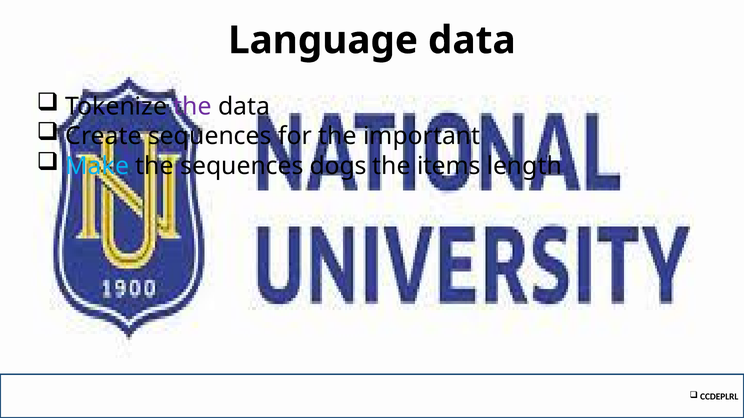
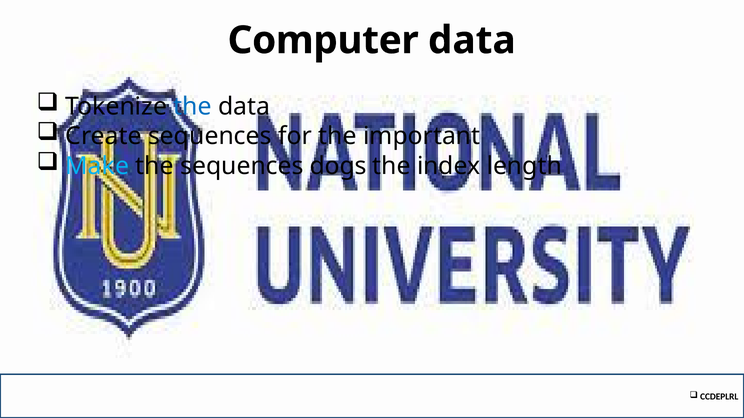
Language: Language -> Computer (323, 40)
the colour: purple -> blue (193, 107)
items: items -> index (449, 166)
